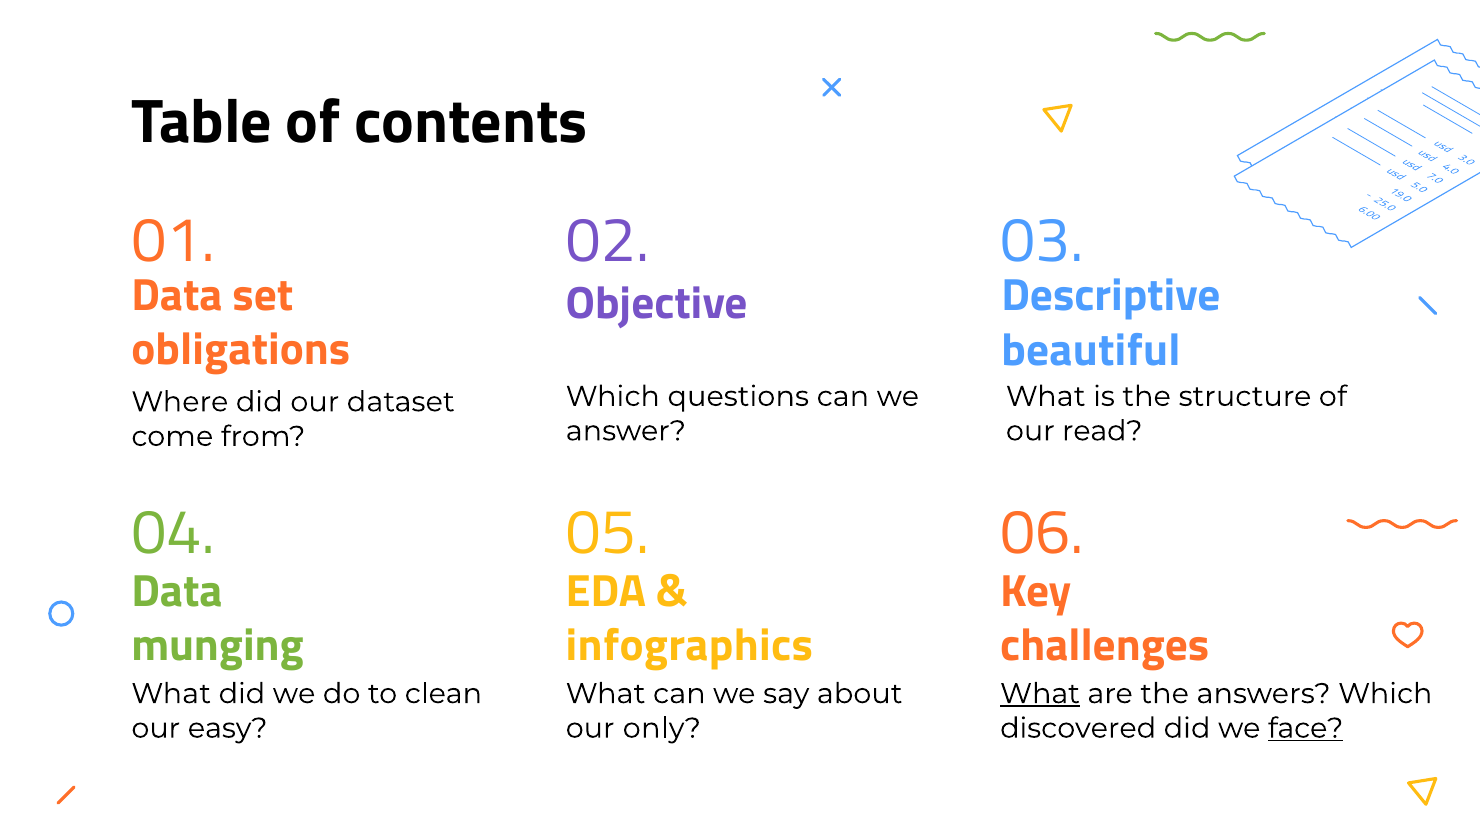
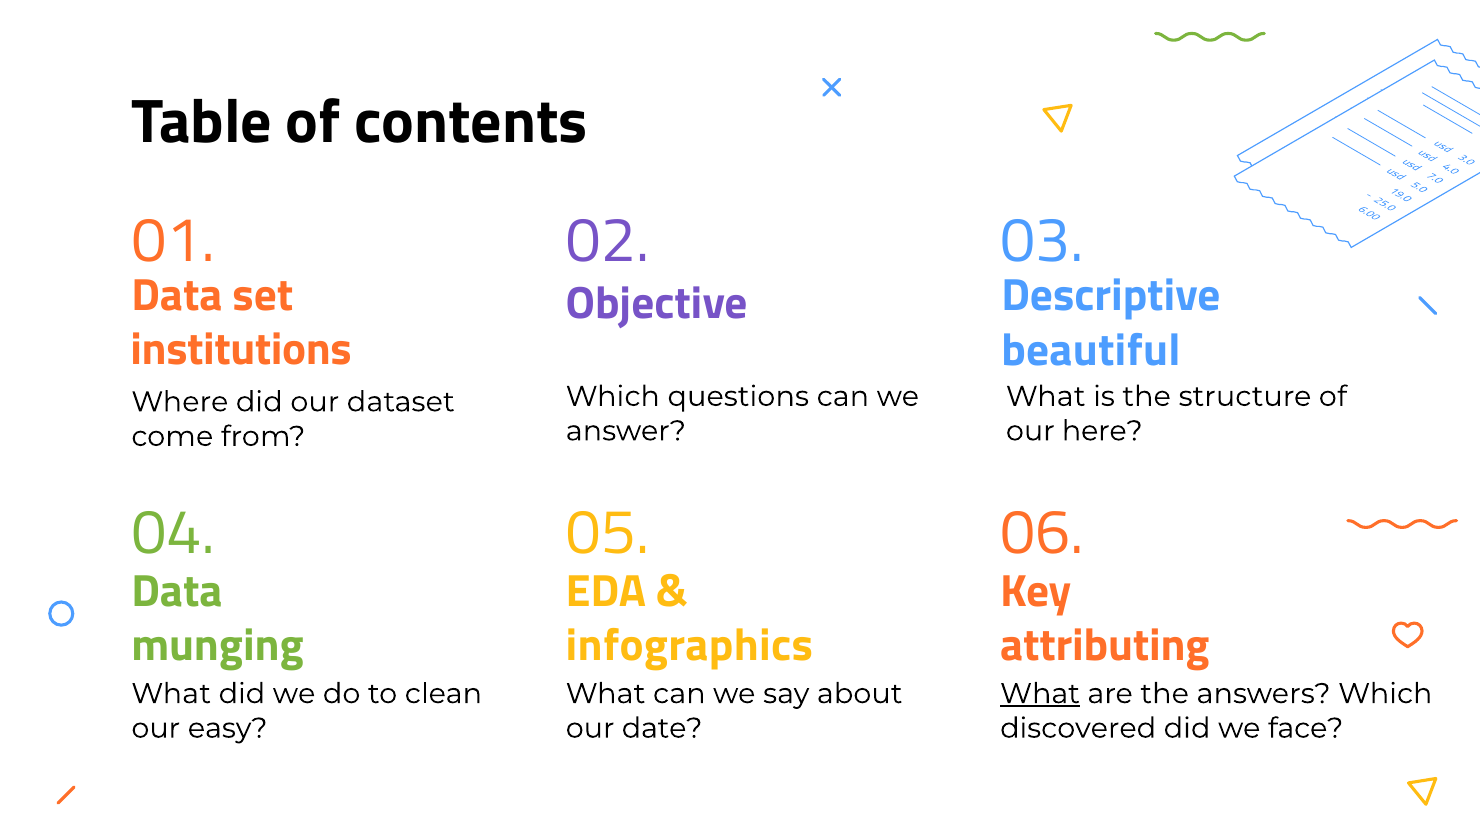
obligations: obligations -> institutions (241, 350)
read: read -> here (1102, 431)
challenges: challenges -> attributing (1105, 646)
only: only -> date (662, 729)
face underline: present -> none (1306, 729)
